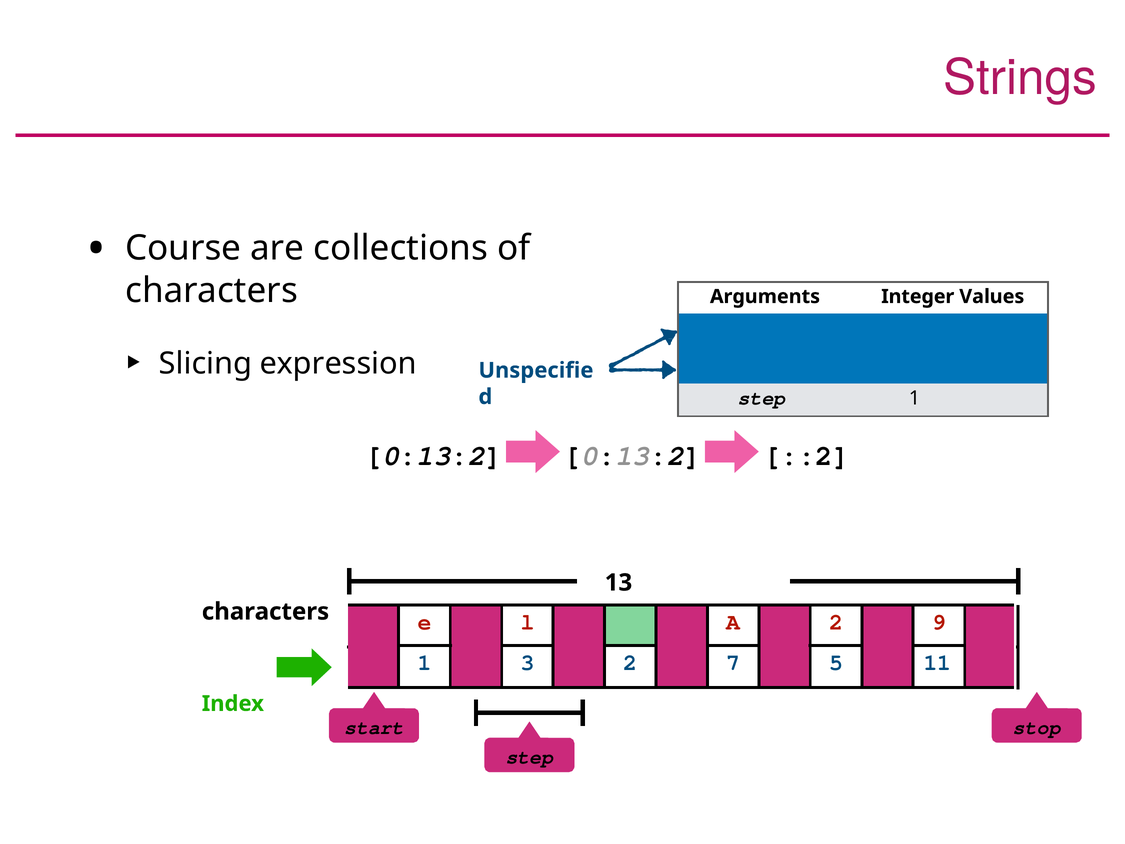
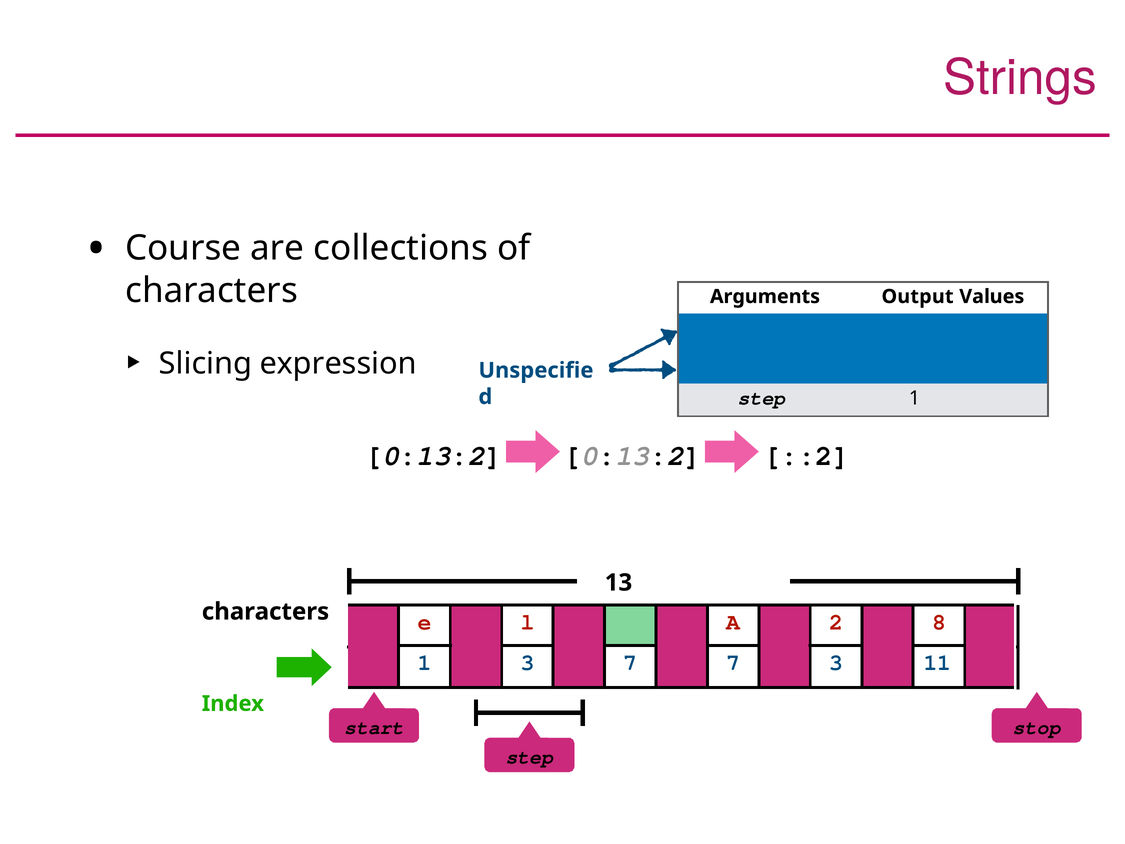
Integer: Integer -> Output (918, 296)
2 9: 9 -> 8 (939, 622)
3 2: 2 -> 7 (630, 662)
7 5: 5 -> 3 (836, 662)
